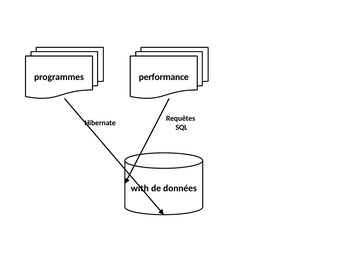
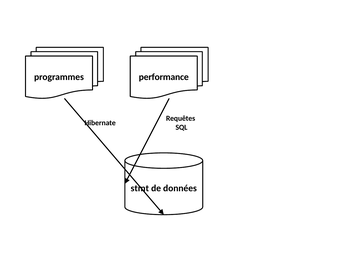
with: with -> stmt (140, 188)
